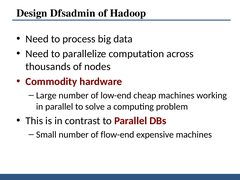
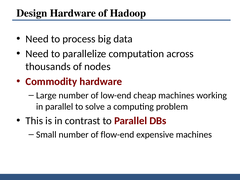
Design Dfsadmin: Dfsadmin -> Hardware (73, 13)
